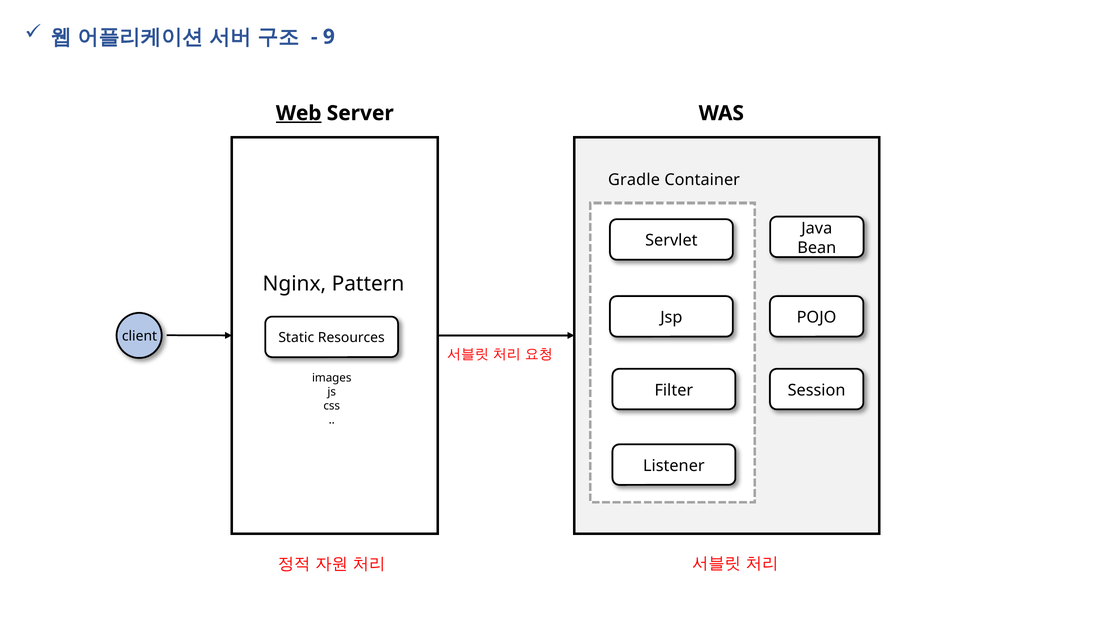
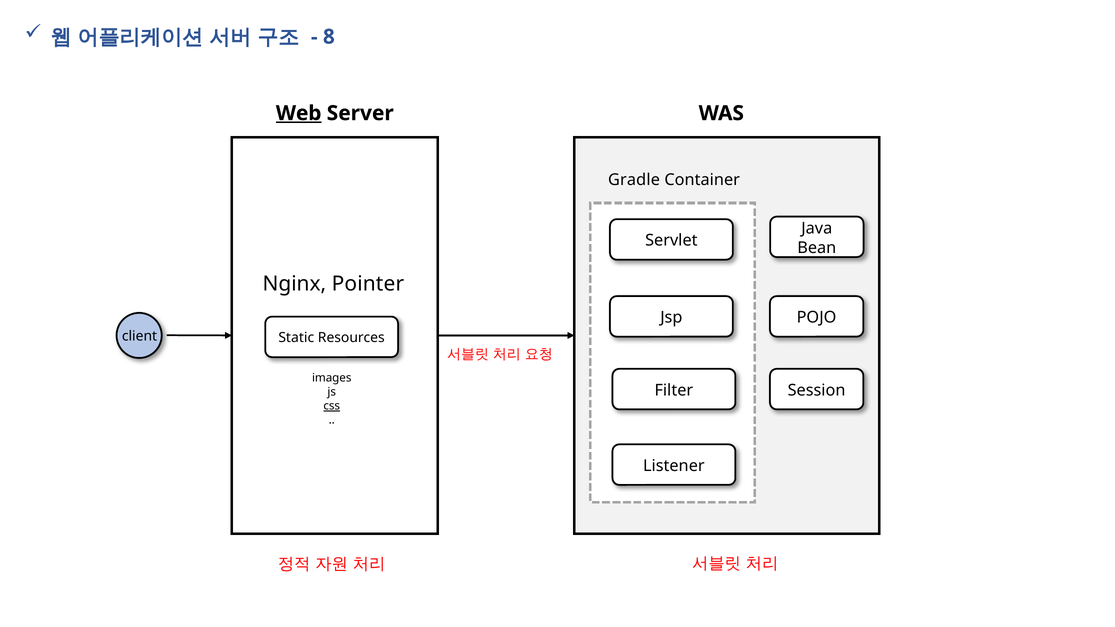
9: 9 -> 8 (329, 37)
Pattern: Pattern -> Pointer (368, 284)
css underline: none -> present (332, 406)
